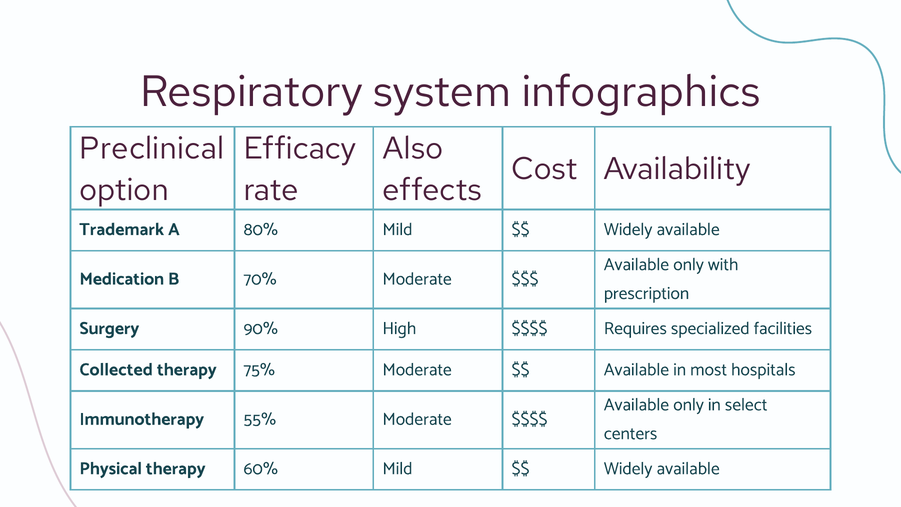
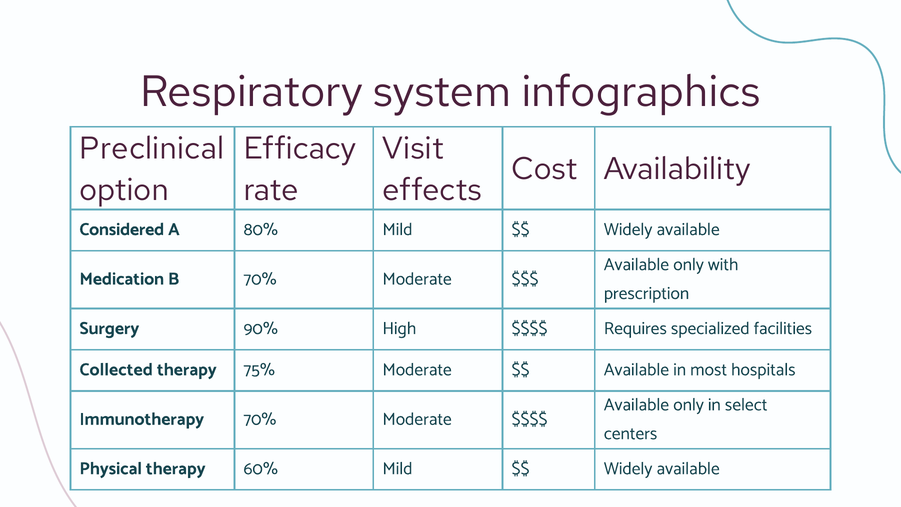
Also: Also -> Visit (413, 148)
Trademark: Trademark -> Considered (122, 229)
Immunotherapy 55%: 55% -> 70% (260, 419)
